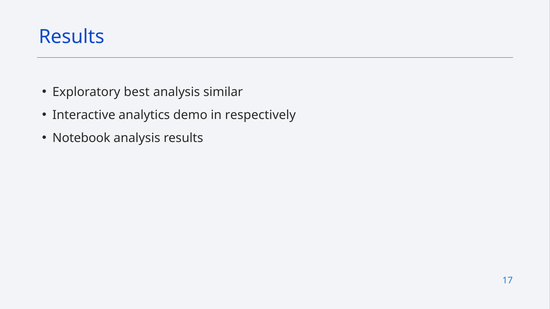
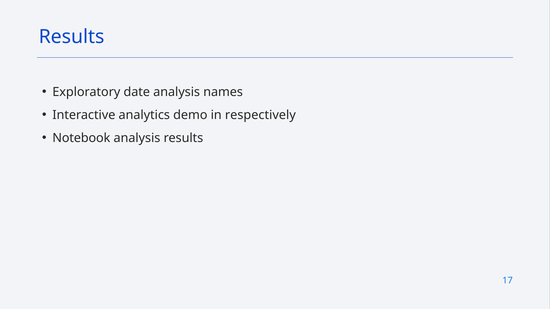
best: best -> date (137, 92)
similar: similar -> names (223, 92)
